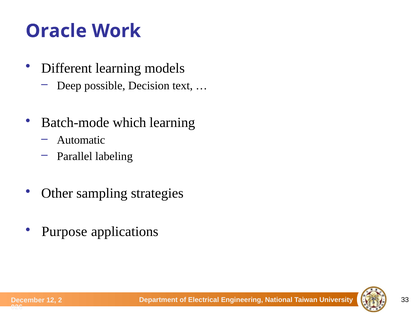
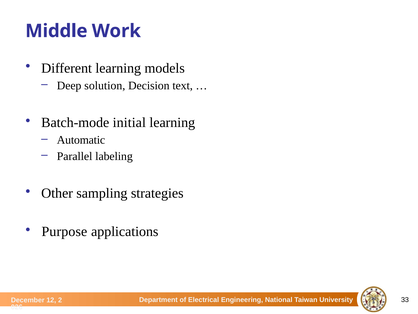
Oracle: Oracle -> Middle (56, 31)
possible: possible -> solution (105, 85)
which: which -> initial (129, 122)
